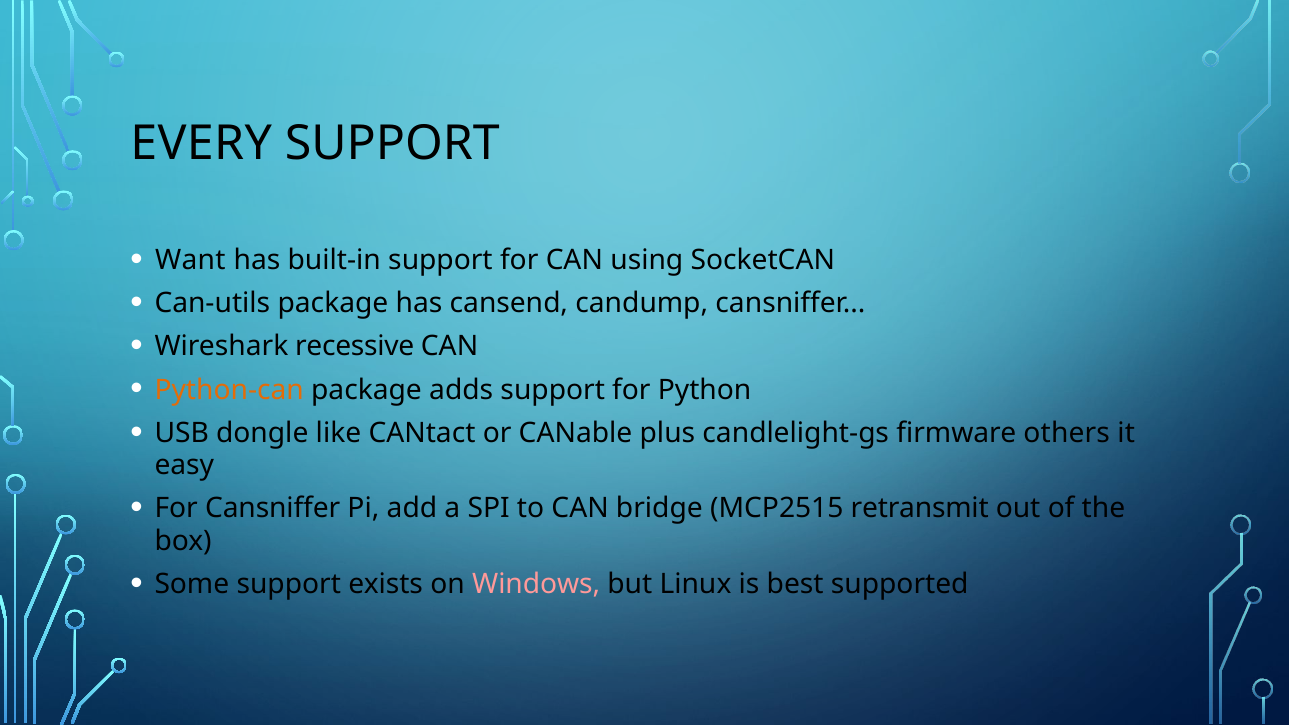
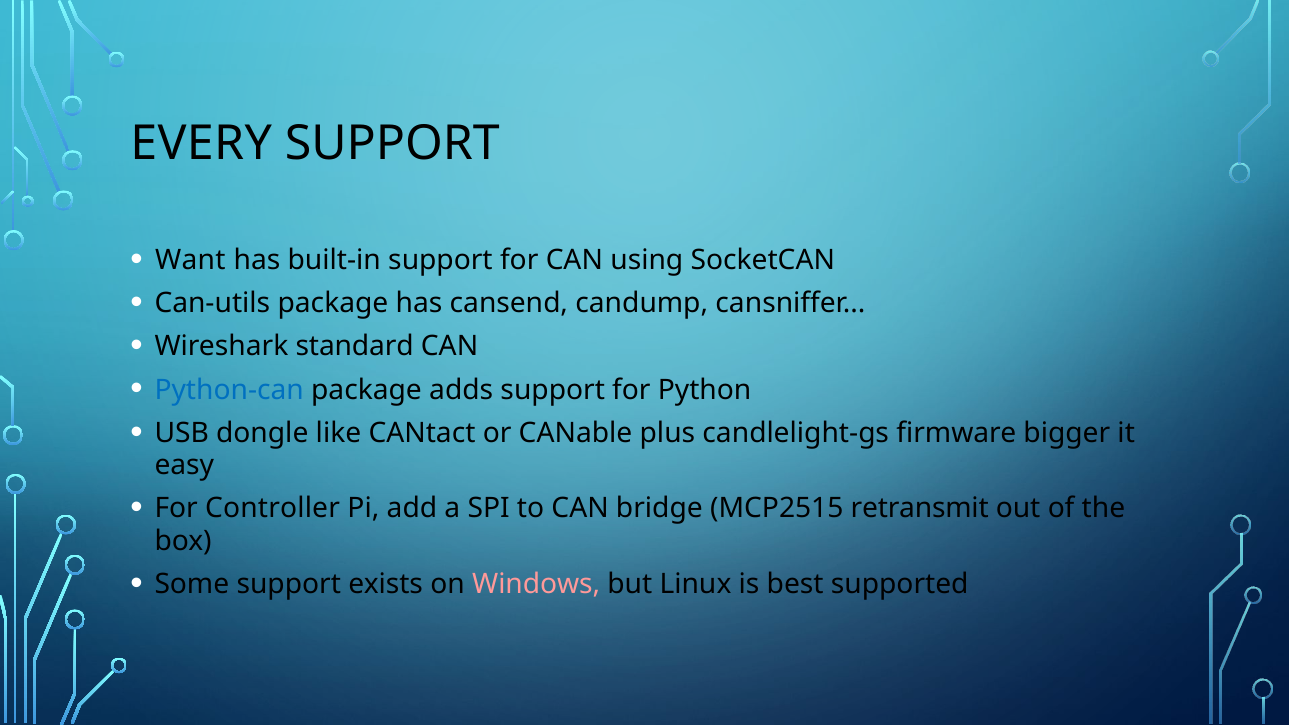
recessive: recessive -> standard (355, 347)
Python-can colour: orange -> blue (229, 390)
others: others -> bigger (1067, 433)
For Cansniffer: Cansniffer -> Controller (272, 509)
